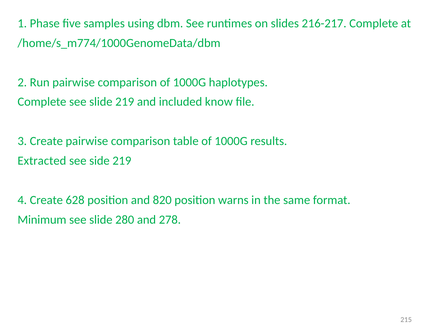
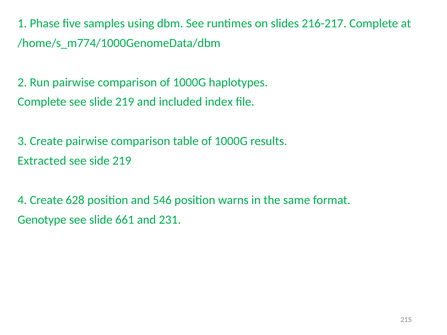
know: know -> index (219, 102)
820: 820 -> 546 (162, 200)
Minimum: Minimum -> Genotype (42, 220)
280: 280 -> 661 (125, 220)
278: 278 -> 231 (170, 220)
